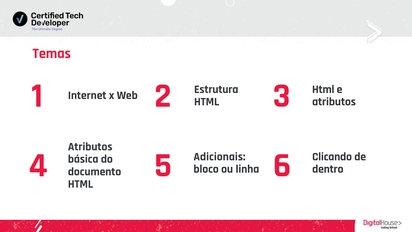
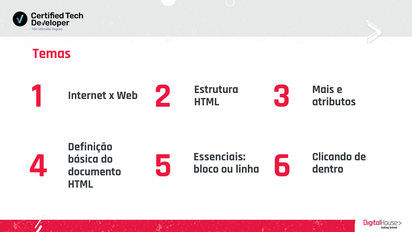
2 Html: Html -> Mais (323, 89)
Atributos: Atributos -> Definição (90, 147)
Adicionais: Adicionais -> Essenciais (219, 157)
